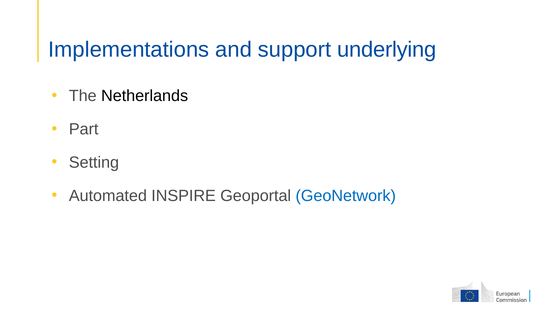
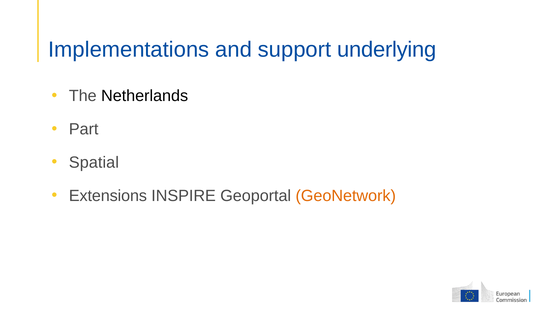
Setting: Setting -> Spatial (94, 162)
Automated: Automated -> Extensions (108, 196)
GeoNetwork colour: blue -> orange (346, 196)
